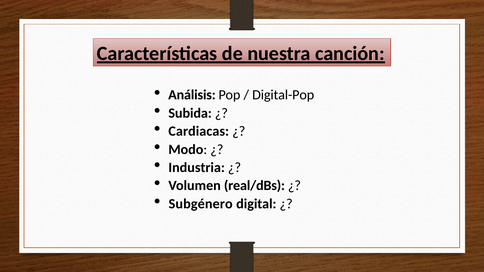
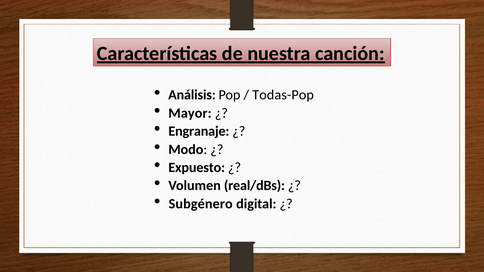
Digital-Pop: Digital-Pop -> Todas-Pop (283, 95)
Subida: Subida -> Mayor (190, 113)
Cardiacas: Cardiacas -> Engranaje (199, 131)
Industria: Industria -> Expuesto (197, 168)
